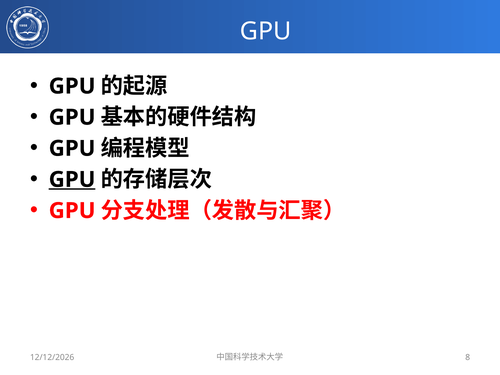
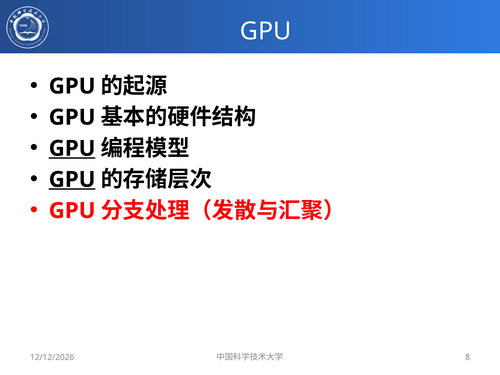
GPU underline: none -> present (72, 148)
